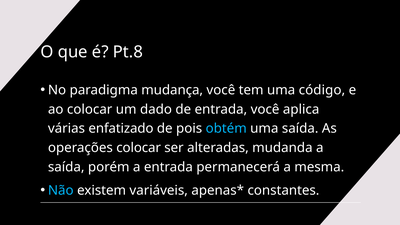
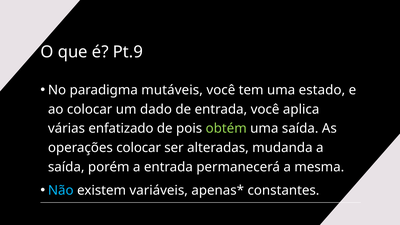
Pt.8: Pt.8 -> Pt.9 (128, 52)
mudança: mudança -> mutáveis (172, 90)
código: código -> estado (322, 90)
obtém colour: light blue -> light green (226, 129)
